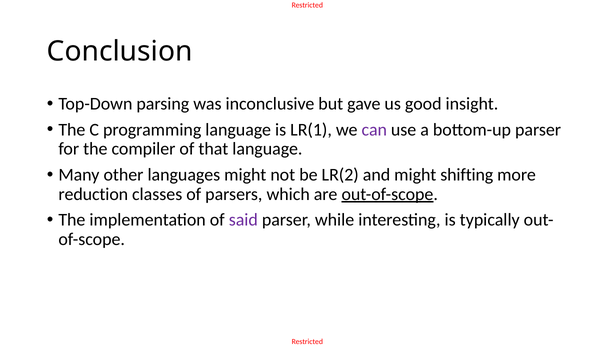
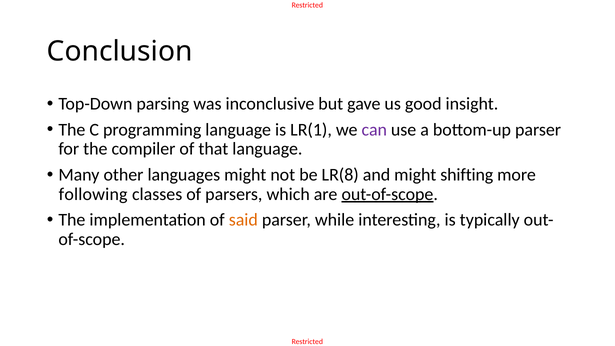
LR(2: LR(2 -> LR(8 (340, 175)
reduction: reduction -> following (93, 194)
said colour: purple -> orange (243, 220)
